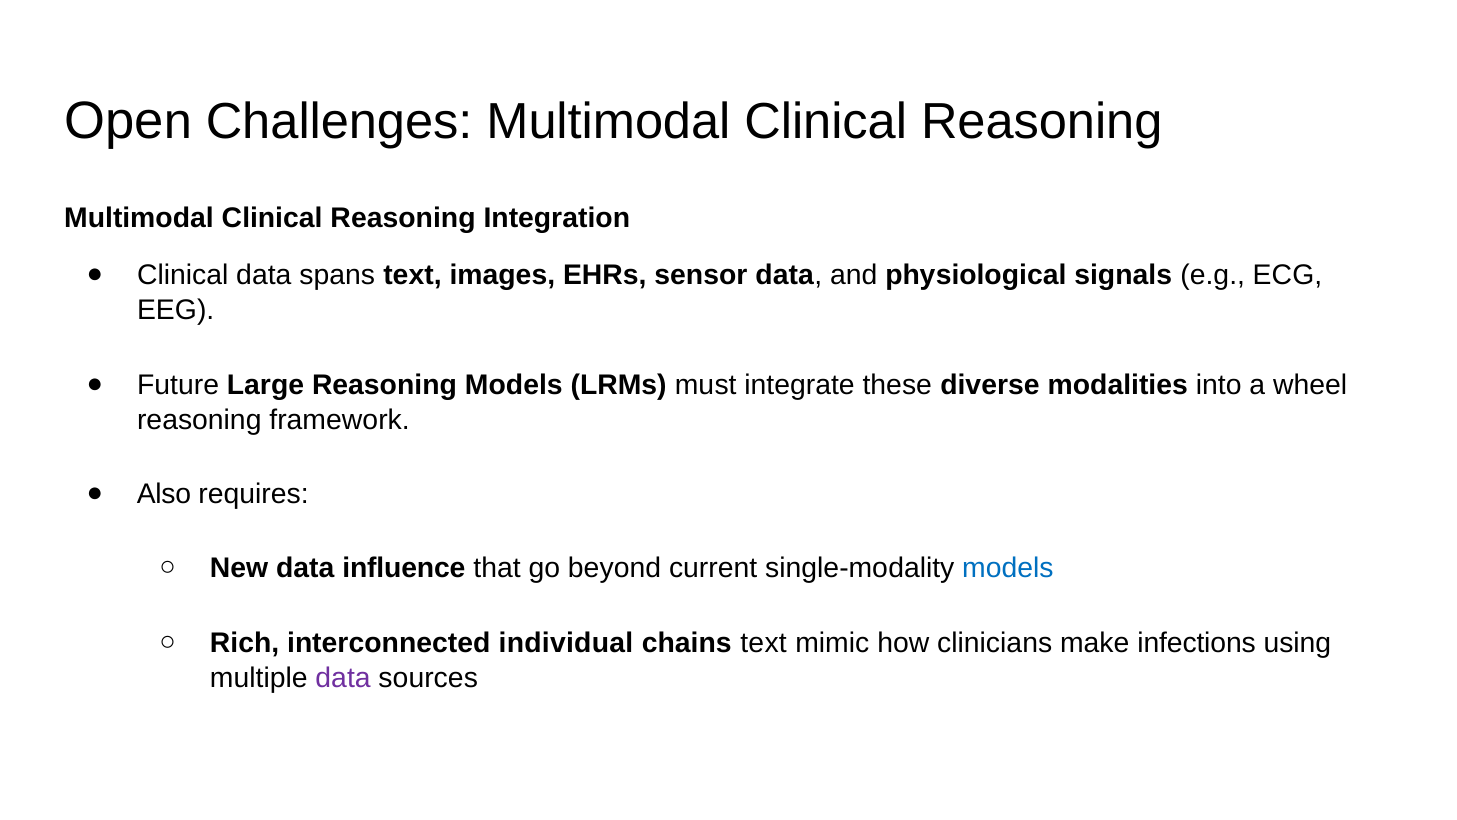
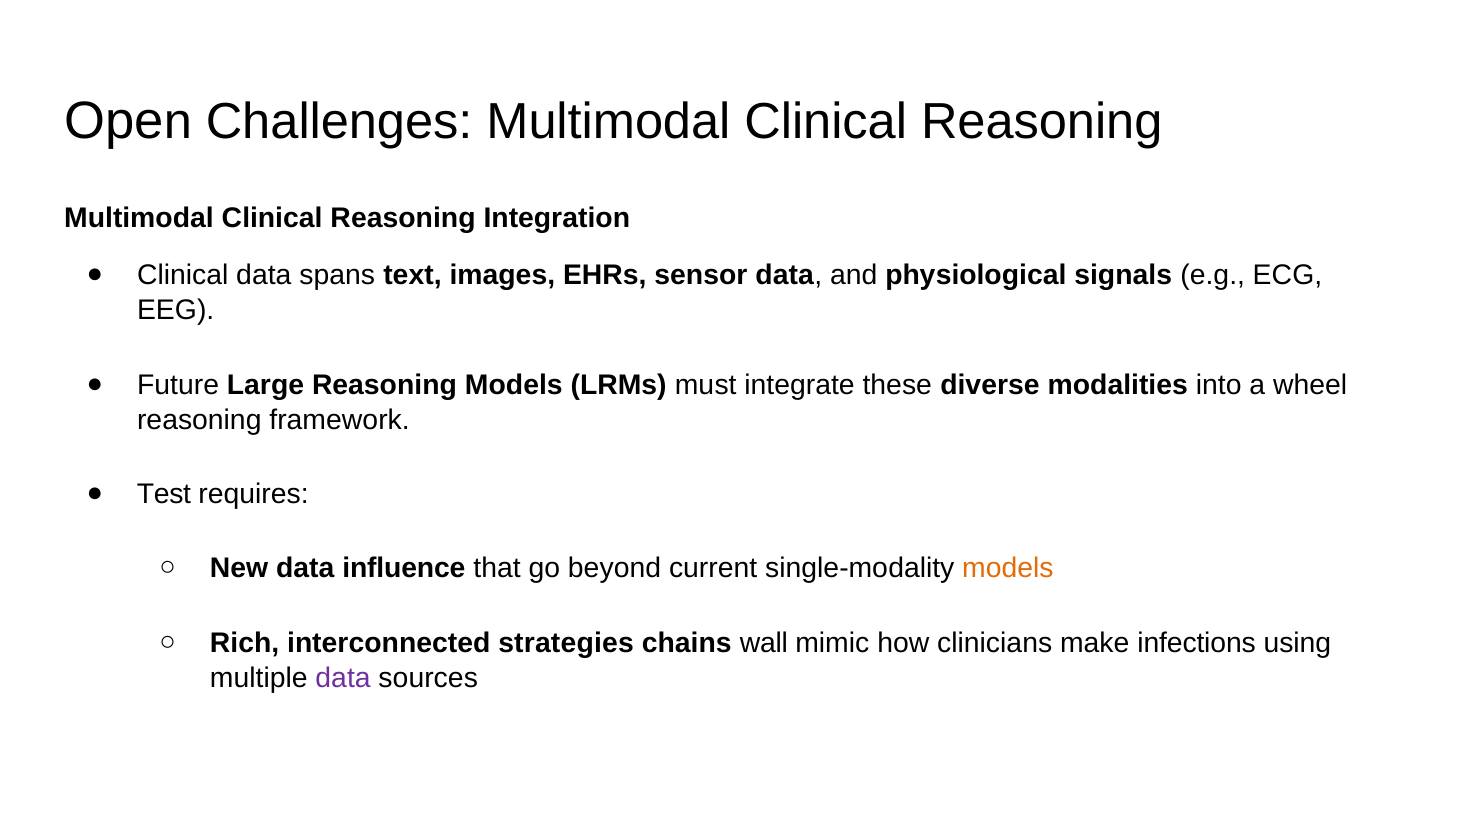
Also: Also -> Test (164, 494)
models colour: blue -> orange (1008, 568)
individual: individual -> strategies (566, 643)
chains text: text -> wall (764, 643)
